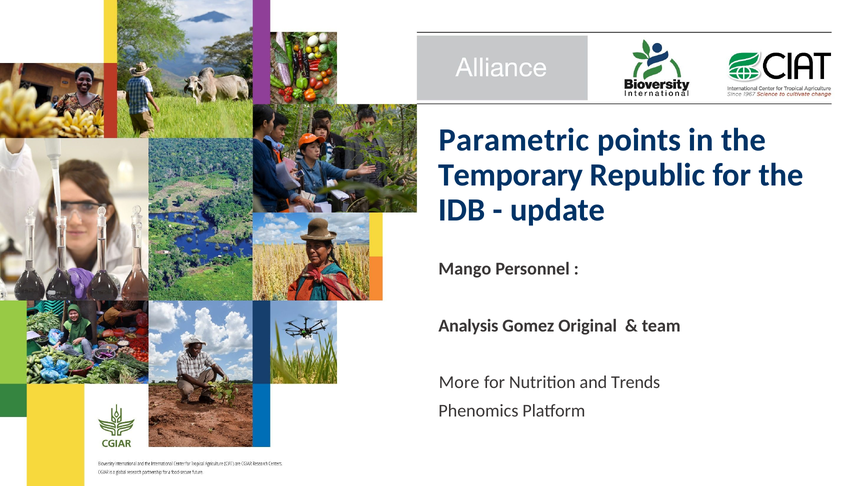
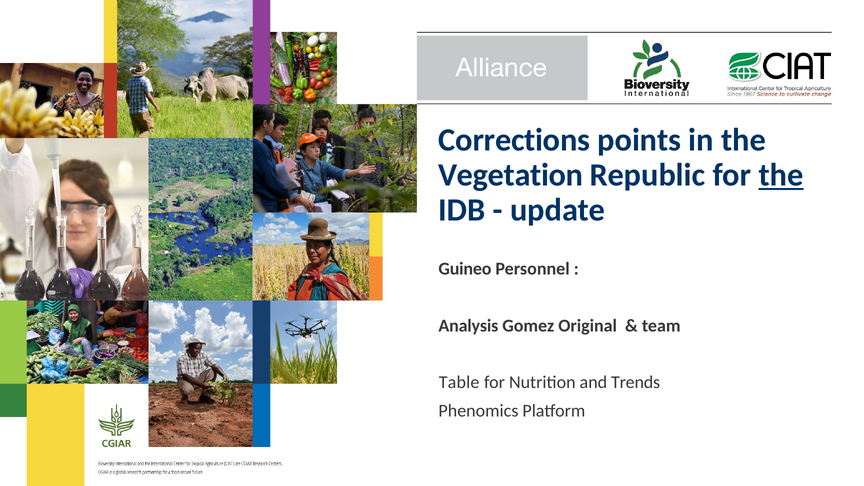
Parametric: Parametric -> Corrections (514, 140)
Temporary: Temporary -> Vegetation (511, 175)
the underline: none -> present (781, 175)
Mango: Mango -> Guineo (465, 269)
More: More -> Table (459, 382)
